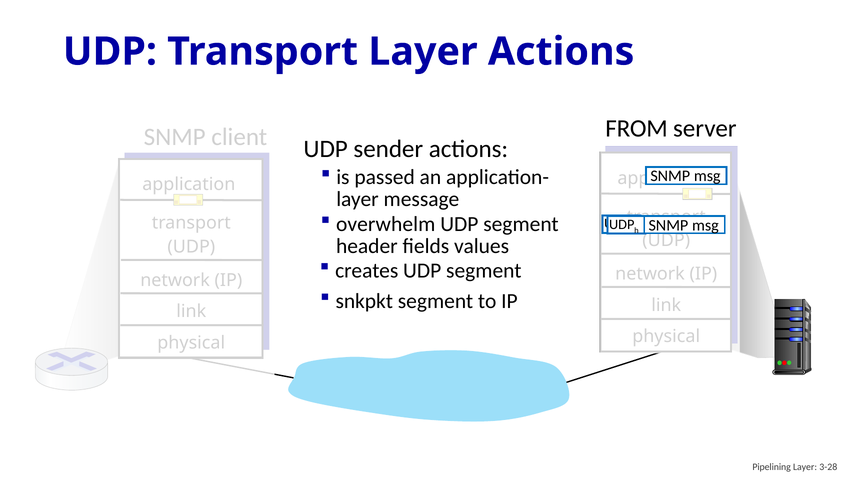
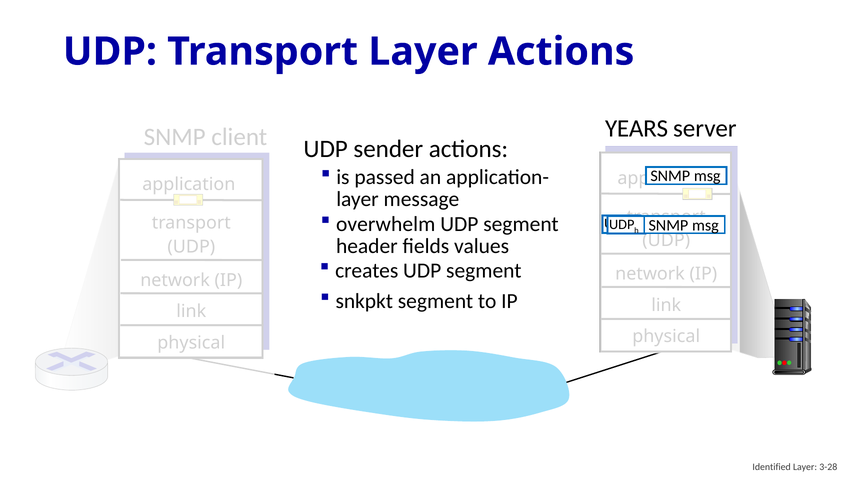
FROM: FROM -> YEARS (637, 128)
Pipelining: Pipelining -> Identified (772, 468)
